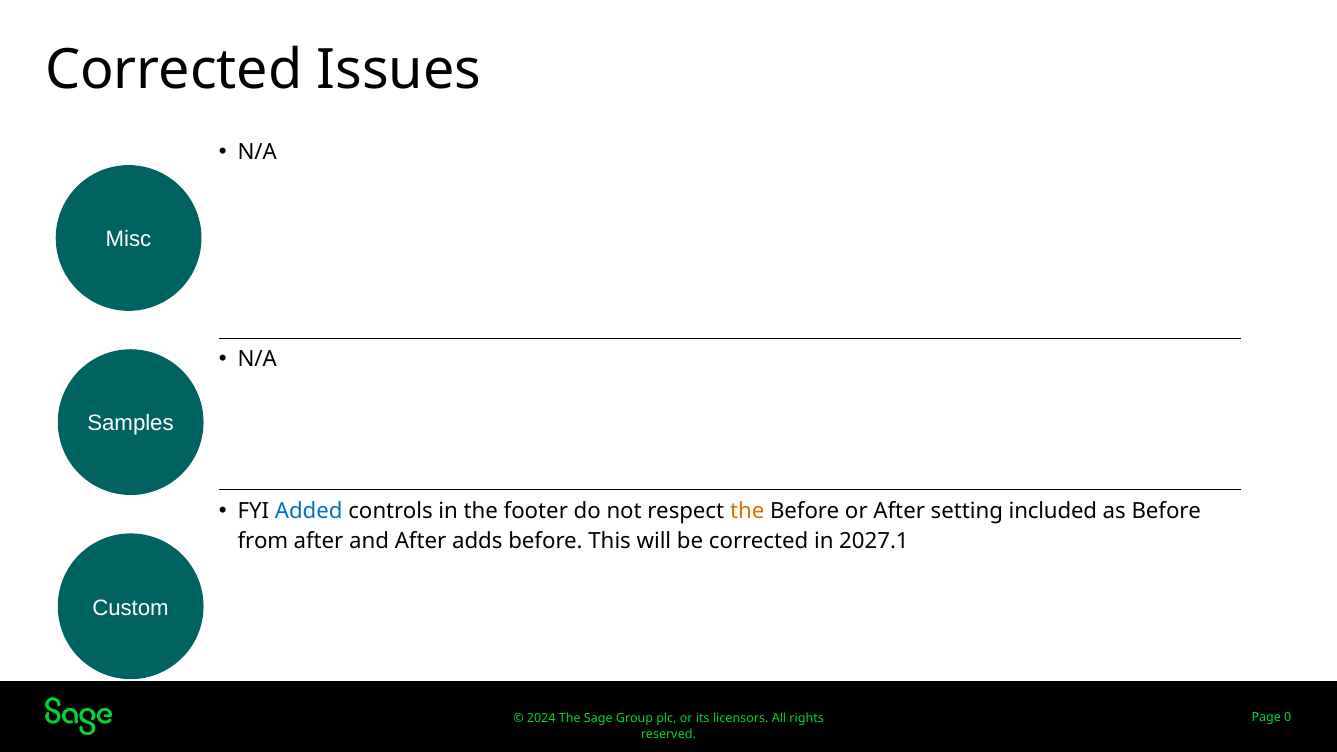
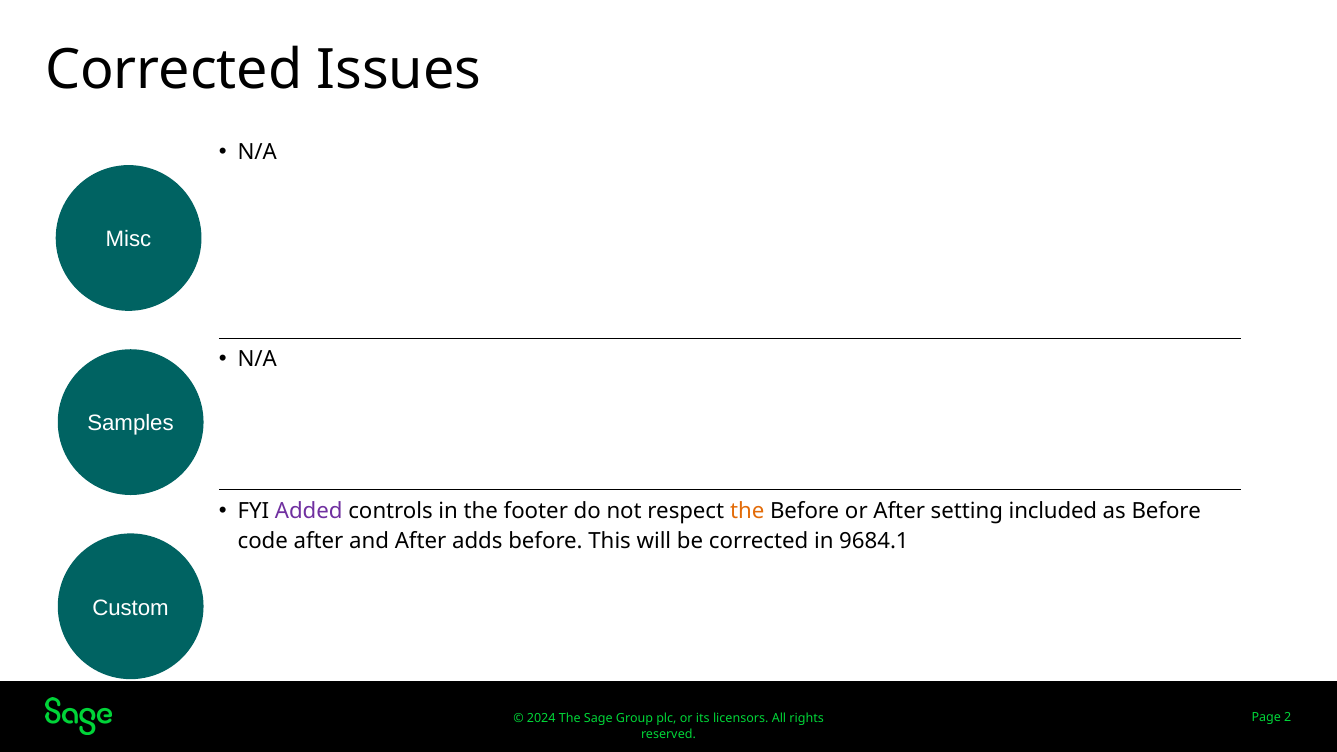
Added colour: blue -> purple (309, 511)
from: from -> code (263, 541)
2027.1: 2027.1 -> 9684.1 (874, 541)
0: 0 -> 2 (1288, 718)
